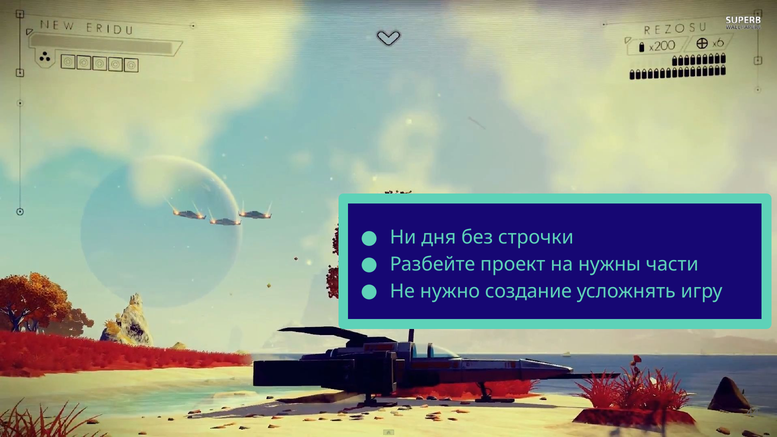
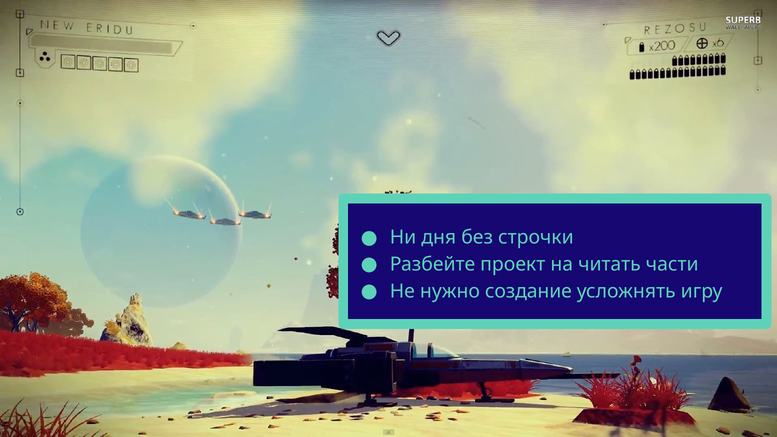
нужны: нужны -> читать (609, 264)
